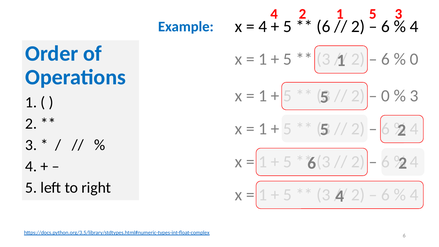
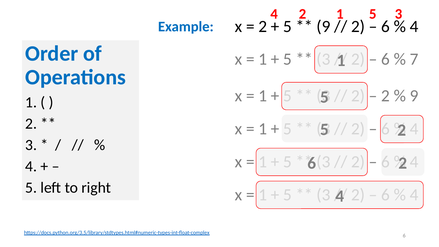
4: 4 -> 2 (263, 26)
6: 6 -> 9 (323, 26)
0: 0 -> 7 (414, 59)
0: 0 -> 2 (386, 96)
3: 3 -> 9 (414, 96)
